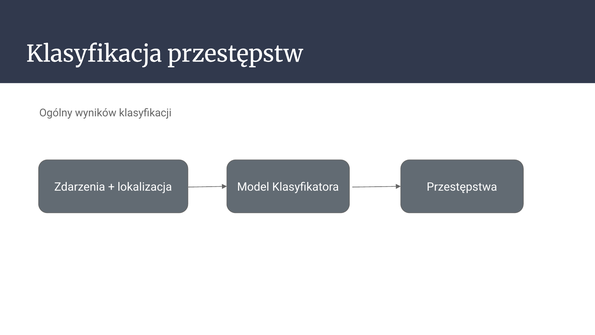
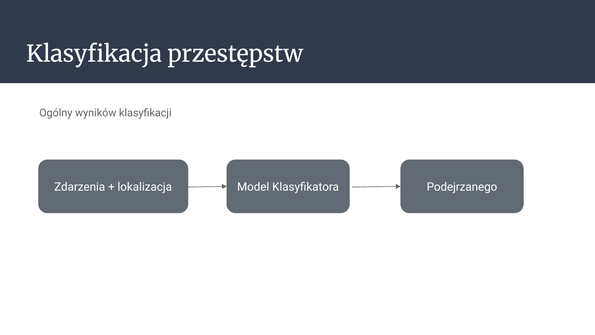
Przestępstwa: Przestępstwa -> Podejrzanego (462, 187)
